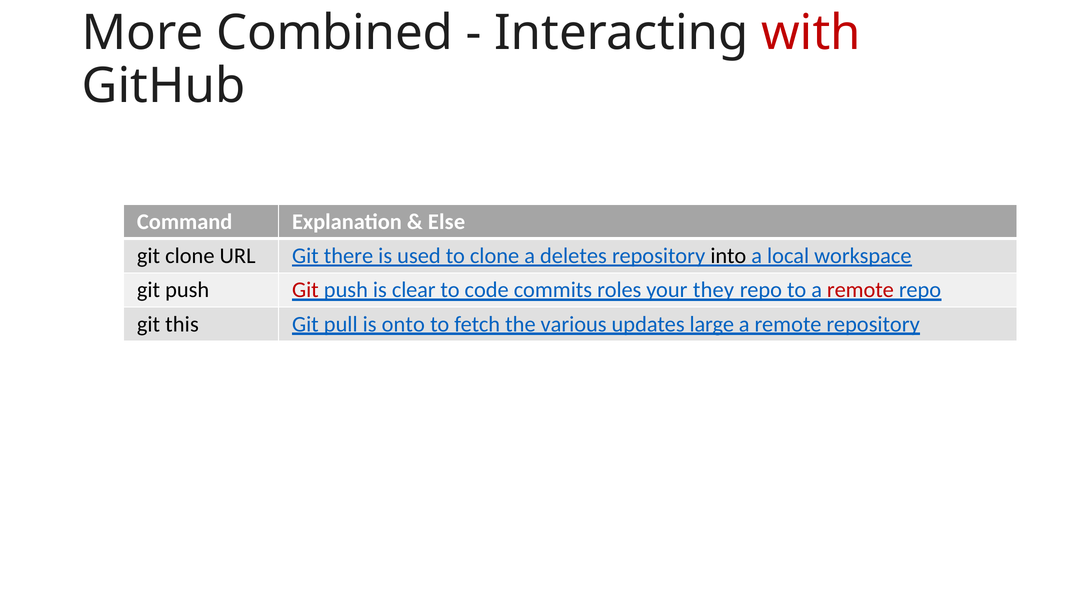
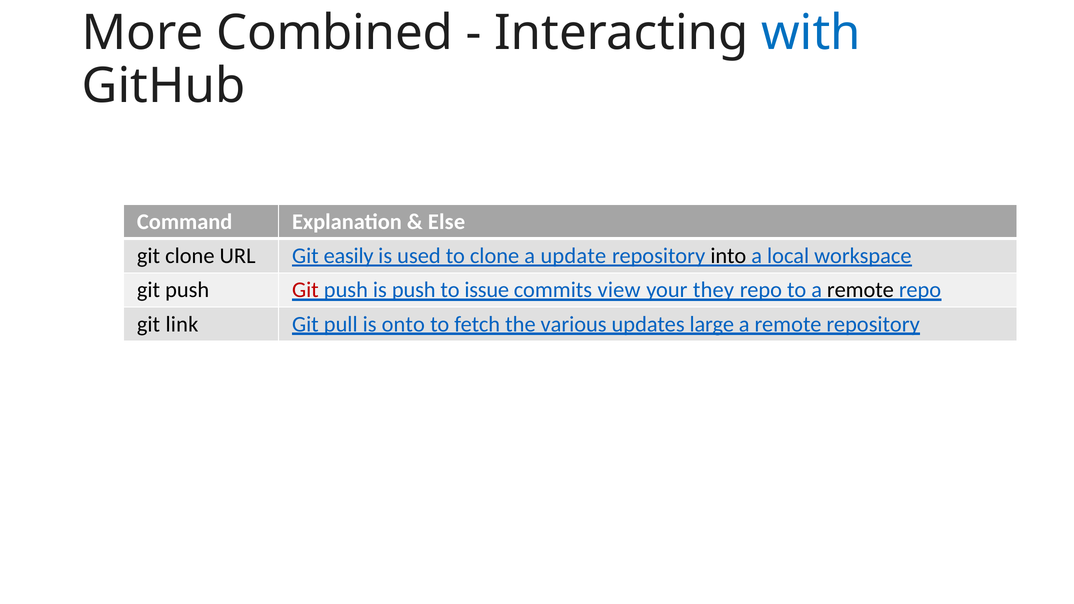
with colour: red -> blue (811, 33)
there: there -> easily (349, 256)
deletes: deletes -> update (573, 256)
is clear: clear -> push (414, 290)
code: code -> issue (487, 290)
roles: roles -> view (619, 290)
remote colour: red -> black (860, 290)
this: this -> link (182, 324)
